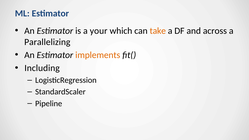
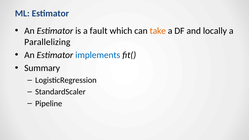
your: your -> fault (99, 31)
across: across -> locally (215, 31)
implements colour: orange -> blue (98, 55)
Including: Including -> Summary (42, 68)
